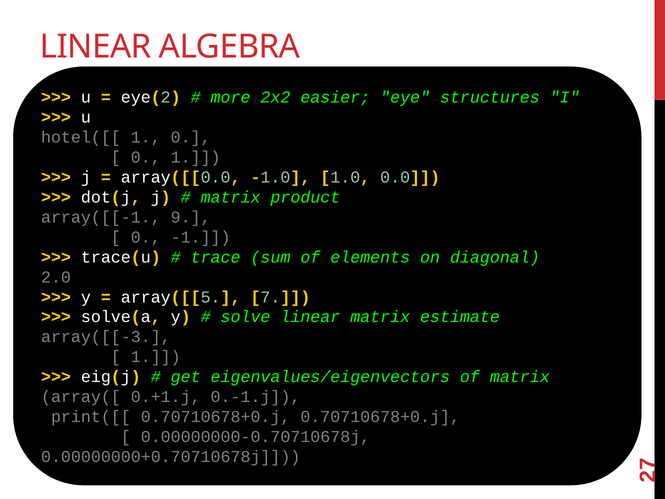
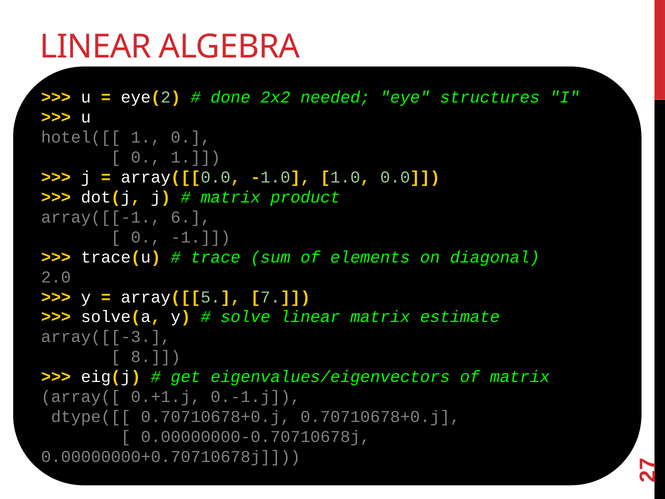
more: more -> done (231, 97)
2x2 easier: easier -> needed (335, 97)
9: 9 -> 6 (191, 217)
1: 1 -> 8 (156, 357)
print([[: print([[ -> dtype([[ (91, 417)
